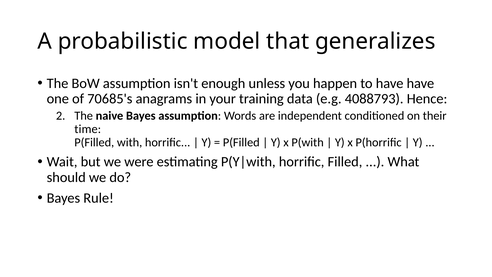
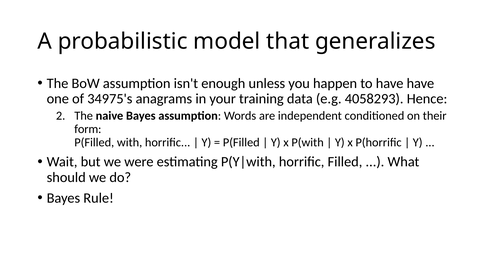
70685's: 70685's -> 34975's (110, 99)
4088793: 4088793 -> 4058293 (374, 99)
time: time -> form (88, 129)
